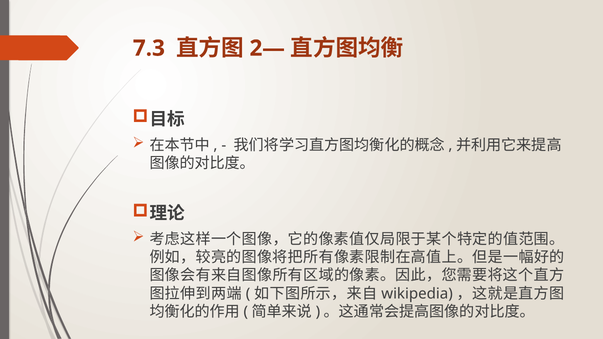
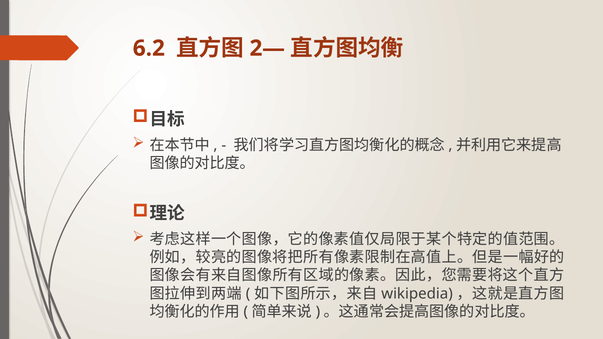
7.3: 7.3 -> 6.2 (149, 48)
